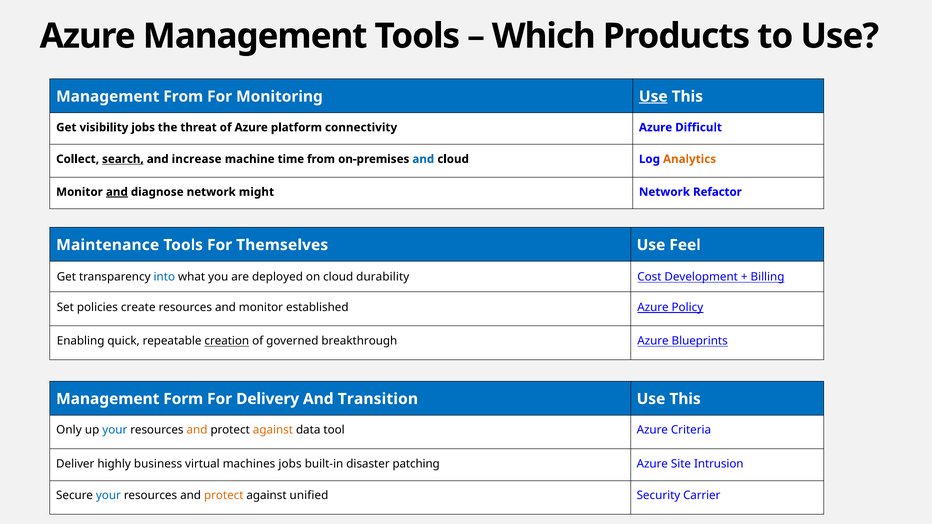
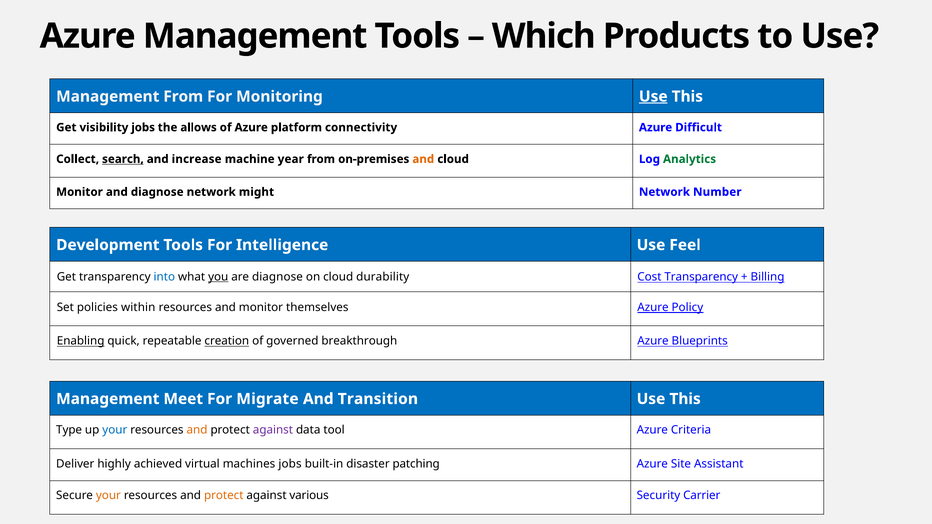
threat: threat -> allows (199, 127)
time: time -> year (291, 159)
and colour: blue -> orange (423, 159)
Analytics colour: orange -> green (690, 159)
and underline: present -> none (117, 192)
Refactor: Refactor -> Number (717, 192)
Maintenance: Maintenance -> Development (108, 245)
Themselves: Themselves -> Intelligence (282, 245)
you underline: none -> present (218, 277)
are deployed: deployed -> diagnose (277, 277)
Cost Development: Development -> Transparency (701, 277)
create: create -> within (138, 307)
established: established -> themselves (317, 307)
Enabling underline: none -> present (81, 341)
Form: Form -> Meet (183, 399)
Delivery: Delivery -> Migrate (267, 399)
Only: Only -> Type (69, 430)
against colour: orange -> purple (273, 430)
business: business -> achieved (158, 464)
Intrusion: Intrusion -> Assistant (719, 464)
your colour: blue -> orange (108, 496)
unified: unified -> various (309, 496)
